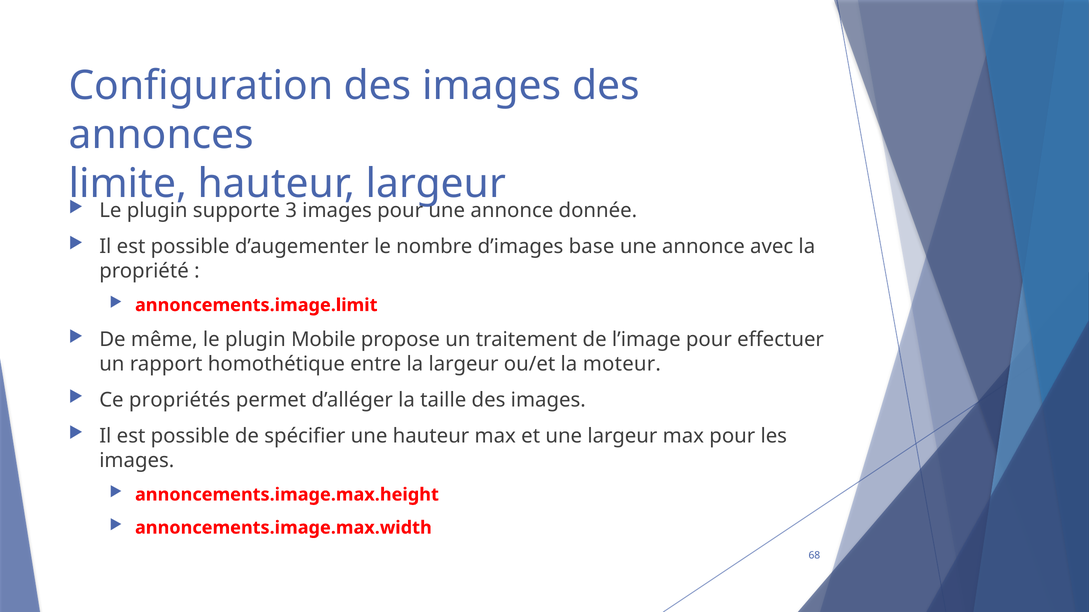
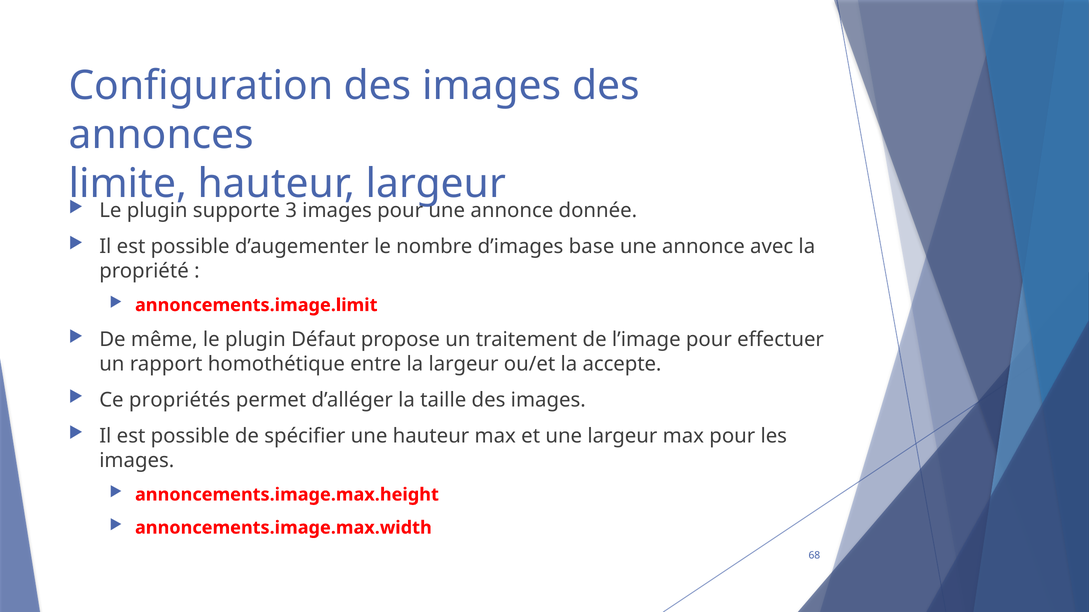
Mobile: Mobile -> Défaut (323, 340)
moteur: moteur -> accepte (622, 365)
